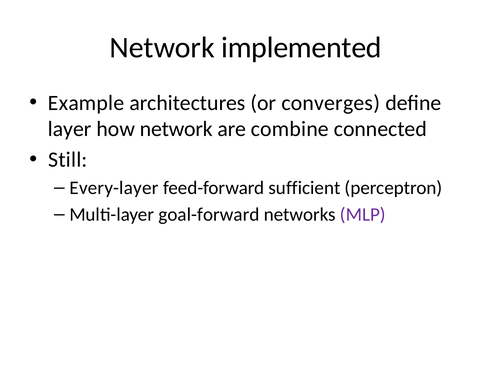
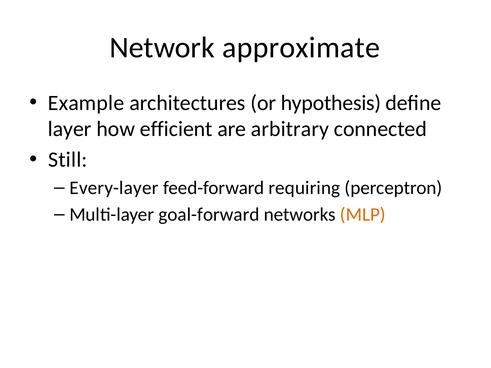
implemented: implemented -> approximate (301, 48)
converges: converges -> hypothesis (331, 103)
how network: network -> efficient (176, 129)
combine: combine -> arbitrary (290, 129)
sufficient: sufficient -> requiring (304, 188)
MLP colour: purple -> orange (363, 215)
